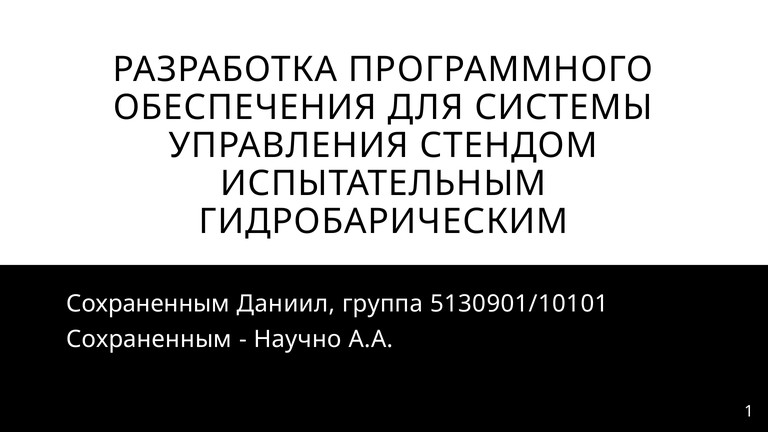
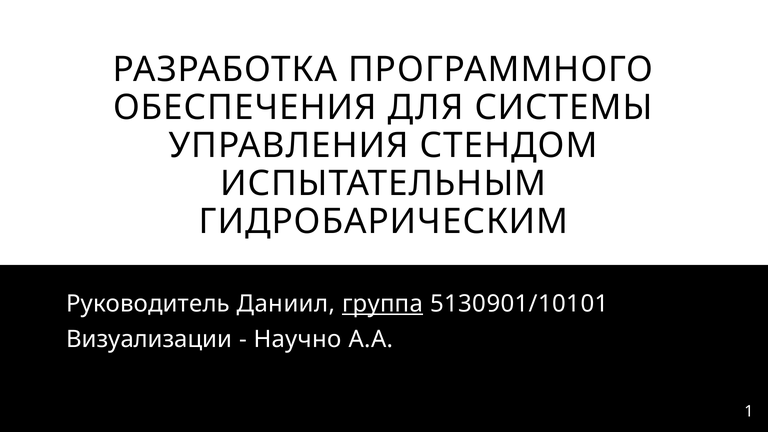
Сохраненным: Сохраненным -> Руководитель (148, 304)
группа underline: none -> present (382, 304)
Сохраненным: Сохраненным -> Визуализации (149, 339)
